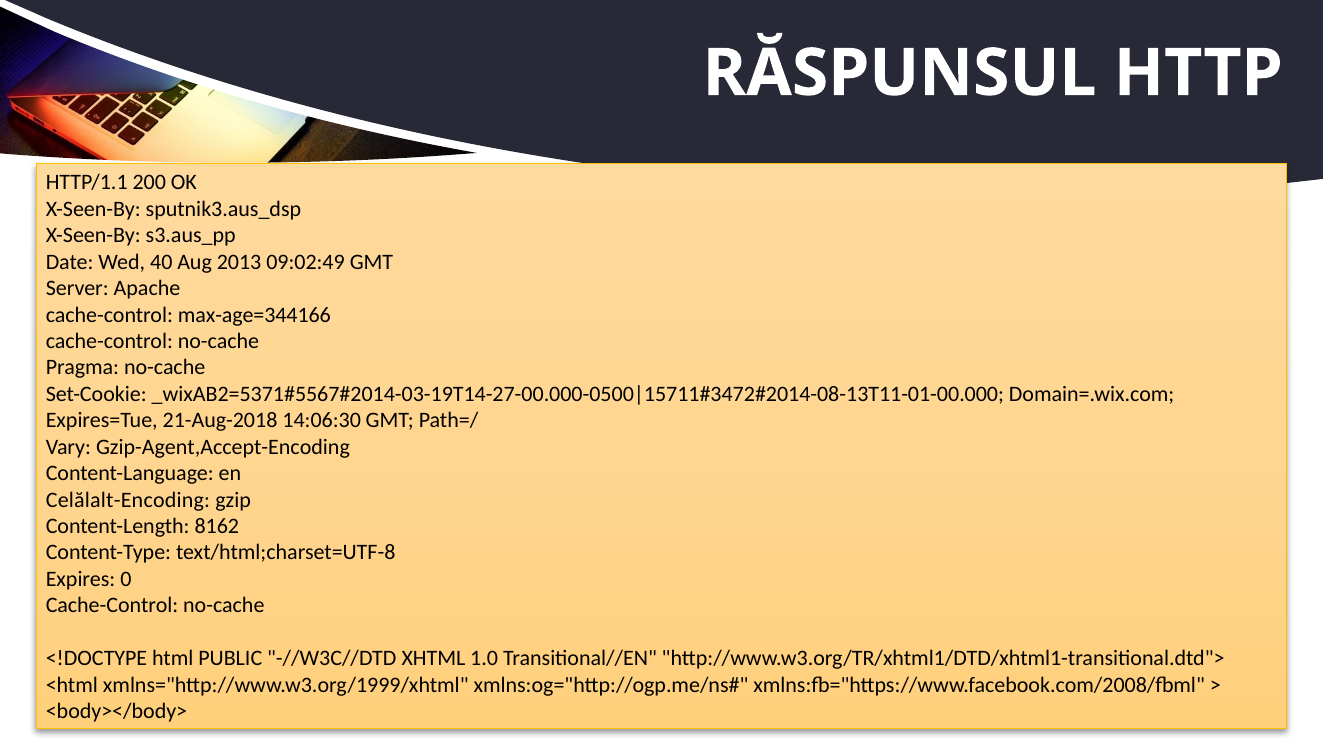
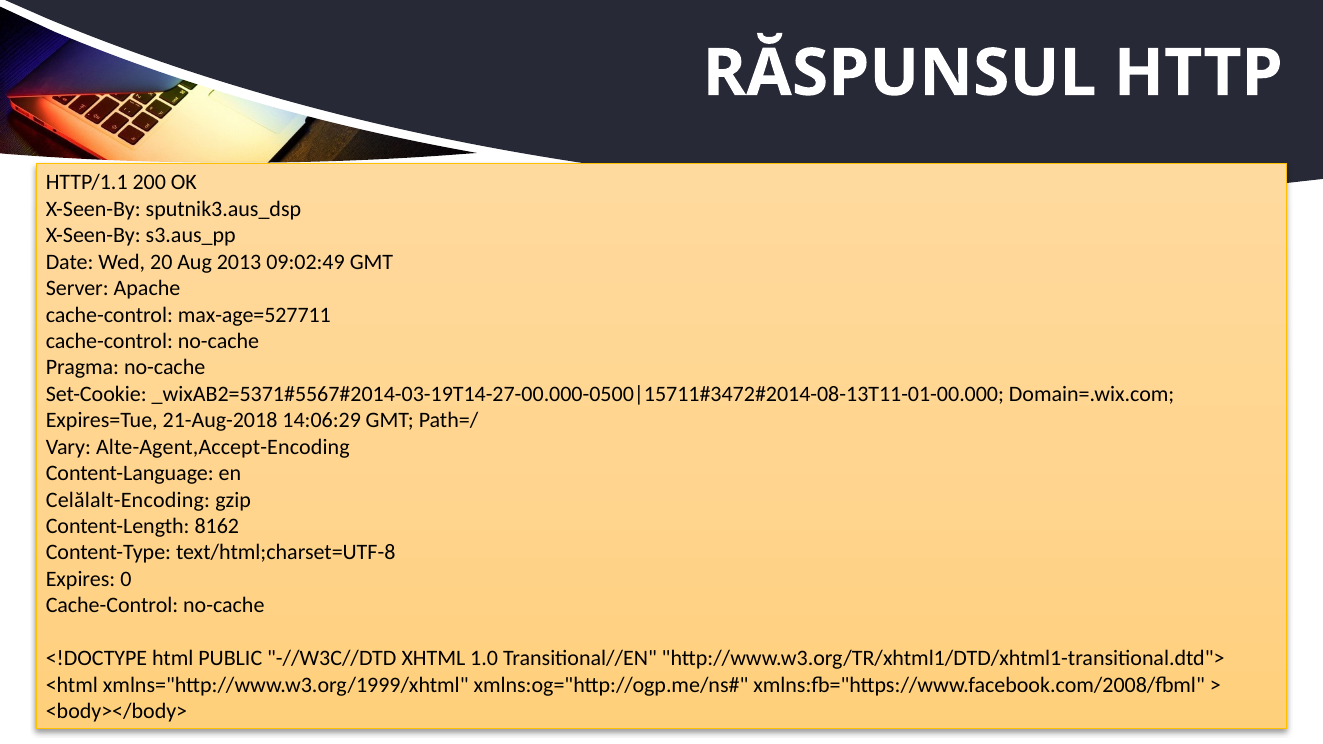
40: 40 -> 20 (161, 262)
max-age=344166: max-age=344166 -> max-age=527711 (254, 315)
14:06:30: 14:06:30 -> 14:06:29 (322, 421)
Gzip-Agent,Accept-Encoding: Gzip-Agent,Accept-Encoding -> Alte-Agent,Accept-Encoding (223, 447)
